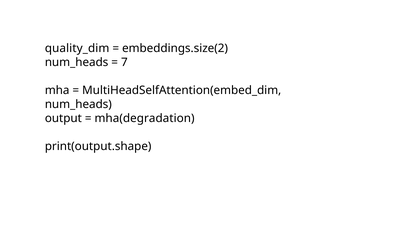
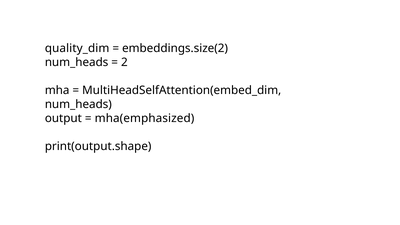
7: 7 -> 2 (124, 62)
mha(degradation: mha(degradation -> mha(emphasized (145, 118)
